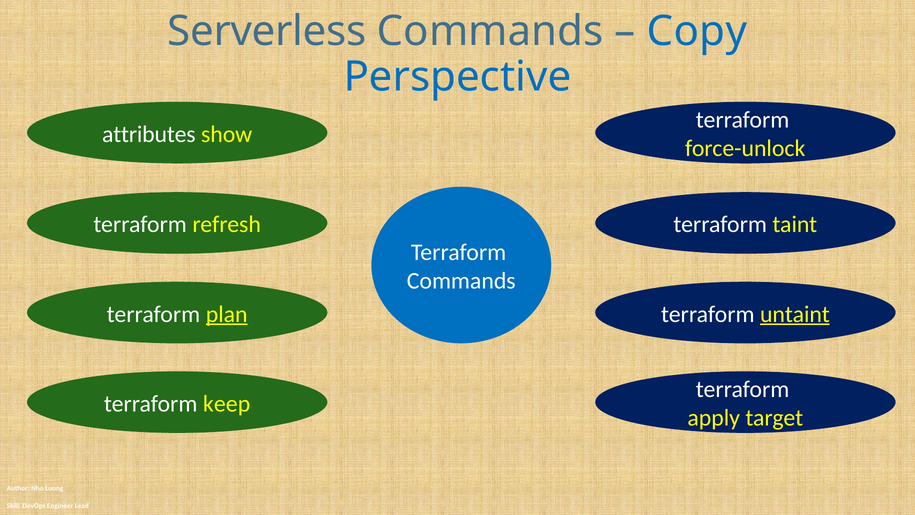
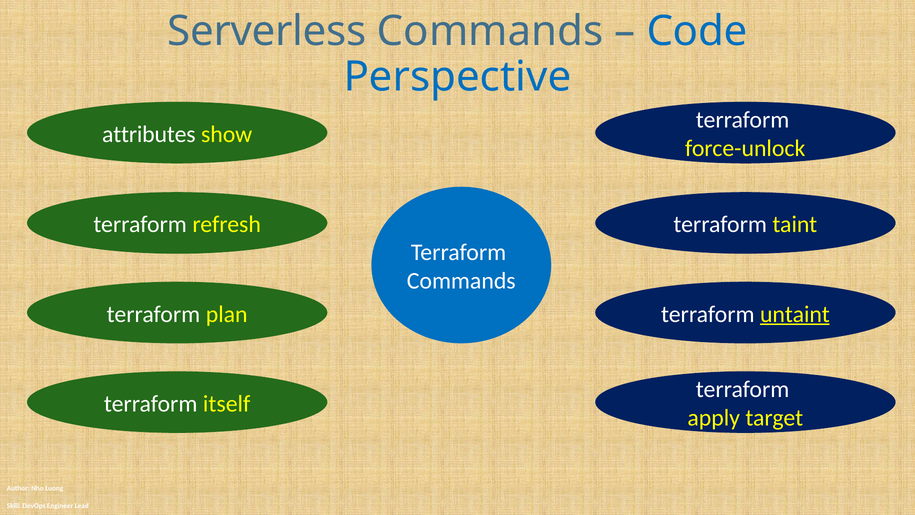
Copy: Copy -> Code (697, 31)
plan underline: present -> none (227, 314)
keep: keep -> itself (227, 404)
